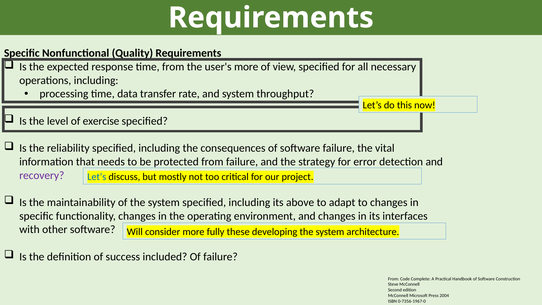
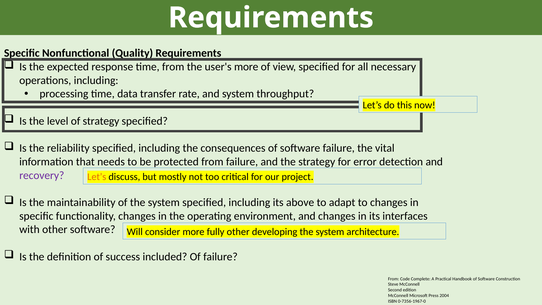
of exercise: exercise -> strategy (101, 121)
Let’s colour: blue -> orange (97, 177)
fully these: these -> other (238, 232)
